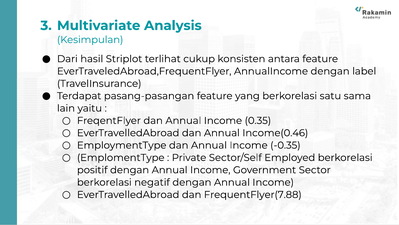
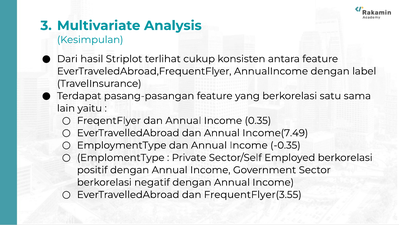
Income(0.46: Income(0.46 -> Income(7.49 (275, 133)
FrequentFlyer(7.88: FrequentFlyer(7.88 -> FrequentFlyer(3.55 (253, 194)
